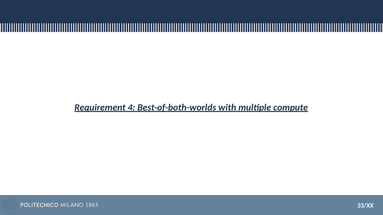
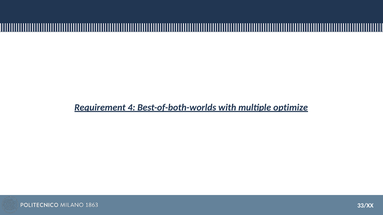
compute: compute -> optimize (291, 108)
